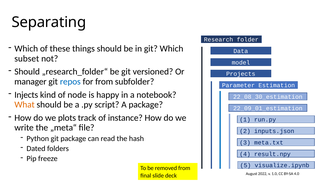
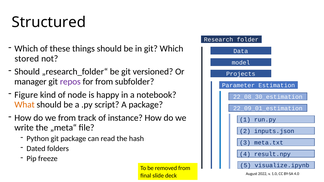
Separating: Separating -> Structured (49, 22)
subset: subset -> stored (27, 59)
repos colour: blue -> purple (70, 82)
Injects: Injects -> Figure (26, 95)
we plots: plots -> from (67, 118)
